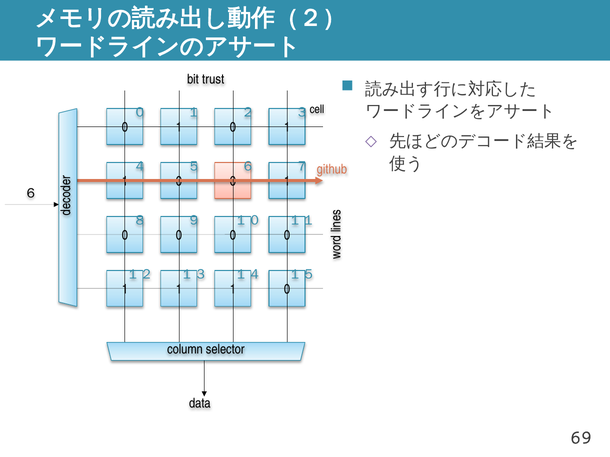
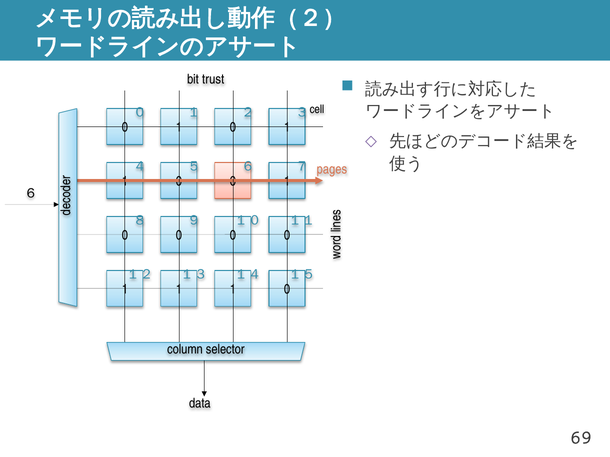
github: github -> pages (332, 170)
